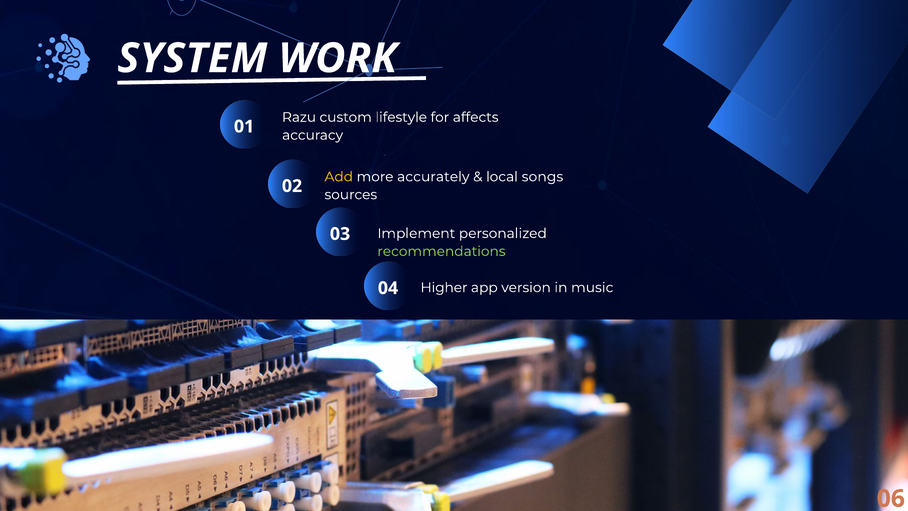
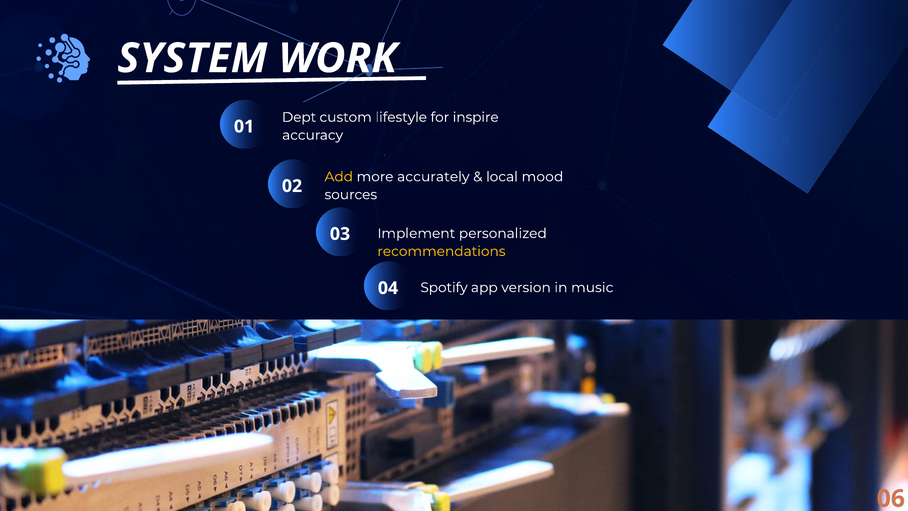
Razu: Razu -> Dept (299, 117)
affects: affects -> inspire (476, 117)
songs: songs -> mood (542, 177)
recommendations colour: light green -> yellow (441, 251)
Higher: Higher -> Spotify (444, 287)
